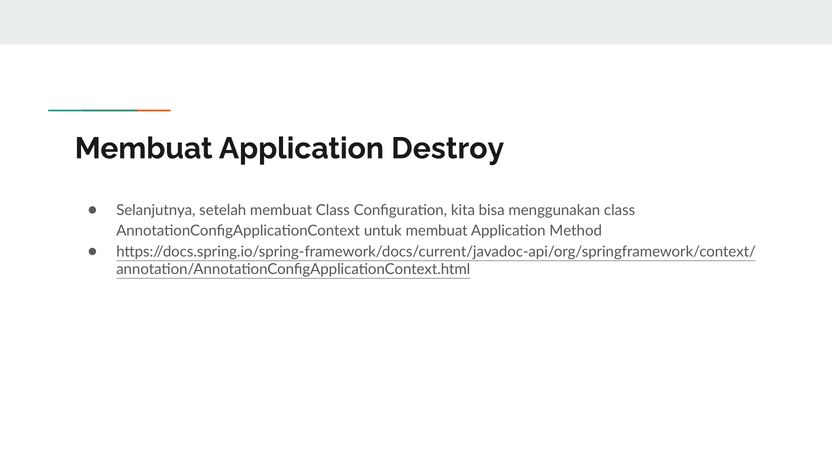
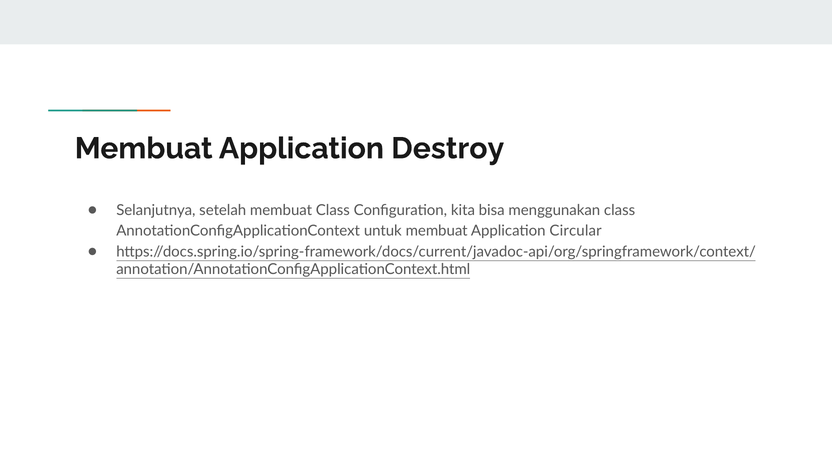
Method: Method -> Circular (576, 231)
